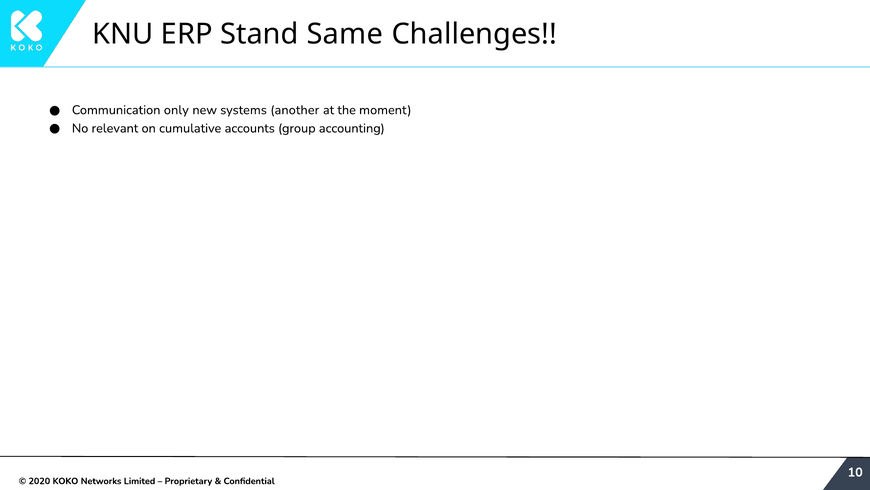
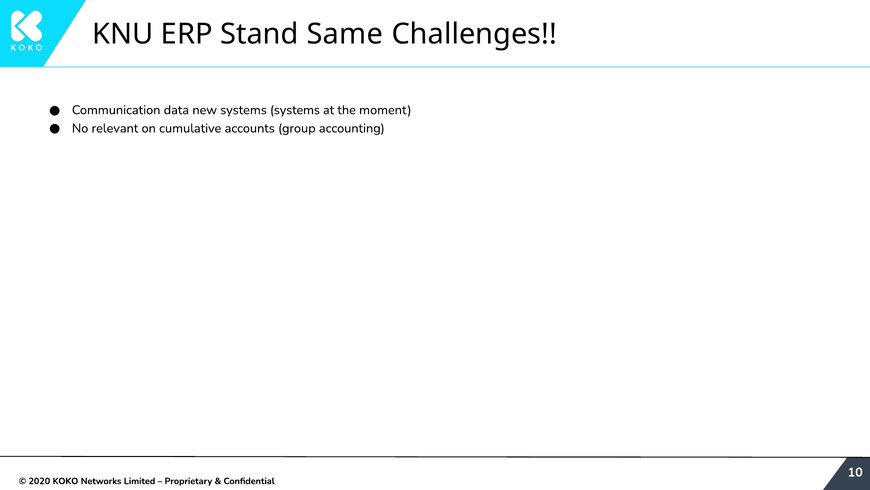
only: only -> data (176, 110)
systems another: another -> systems (295, 110)
